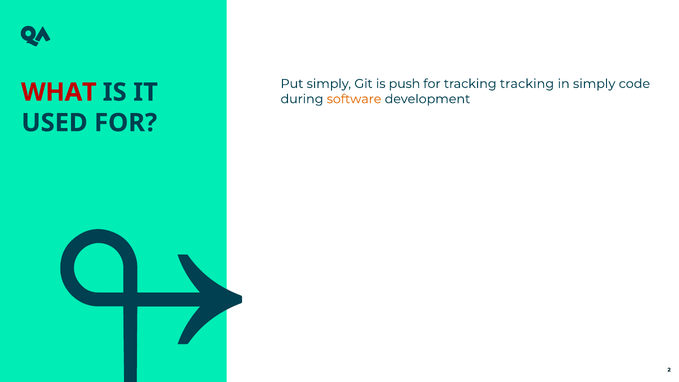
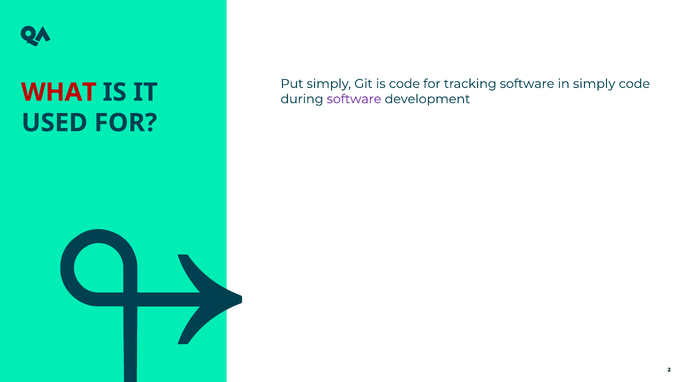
is push: push -> code (404, 84)
tracking tracking: tracking -> software (527, 84)
software colour: orange -> purple (354, 99)
